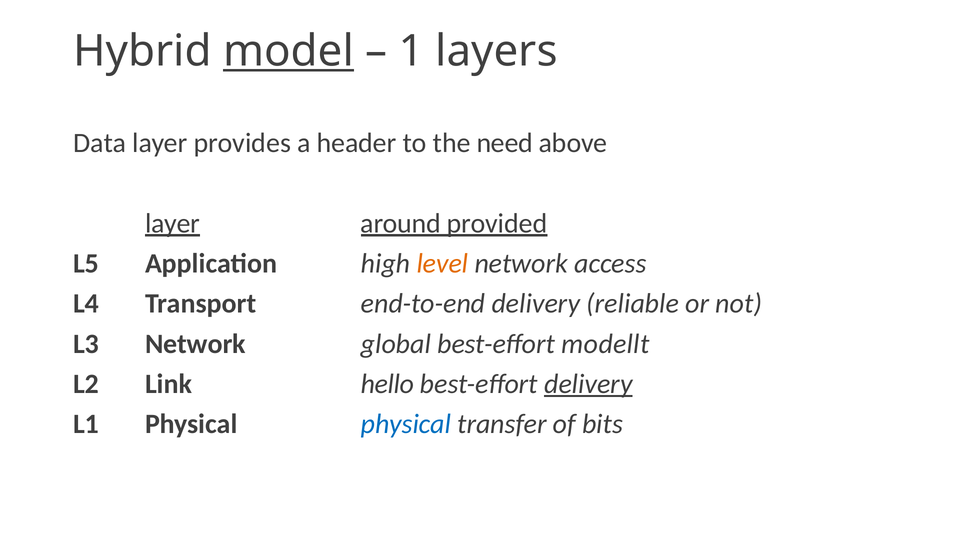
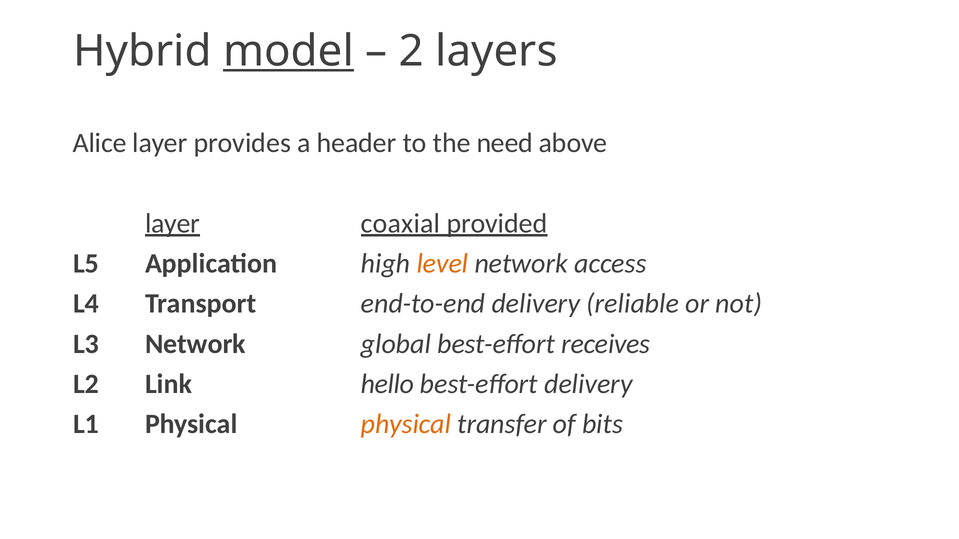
1: 1 -> 2 (411, 51)
Data: Data -> Alice (100, 143)
around: around -> coaxial (400, 224)
modellt: modellt -> receives (606, 344)
delivery underline: present -> none (588, 384)
physical colour: blue -> orange (406, 425)
